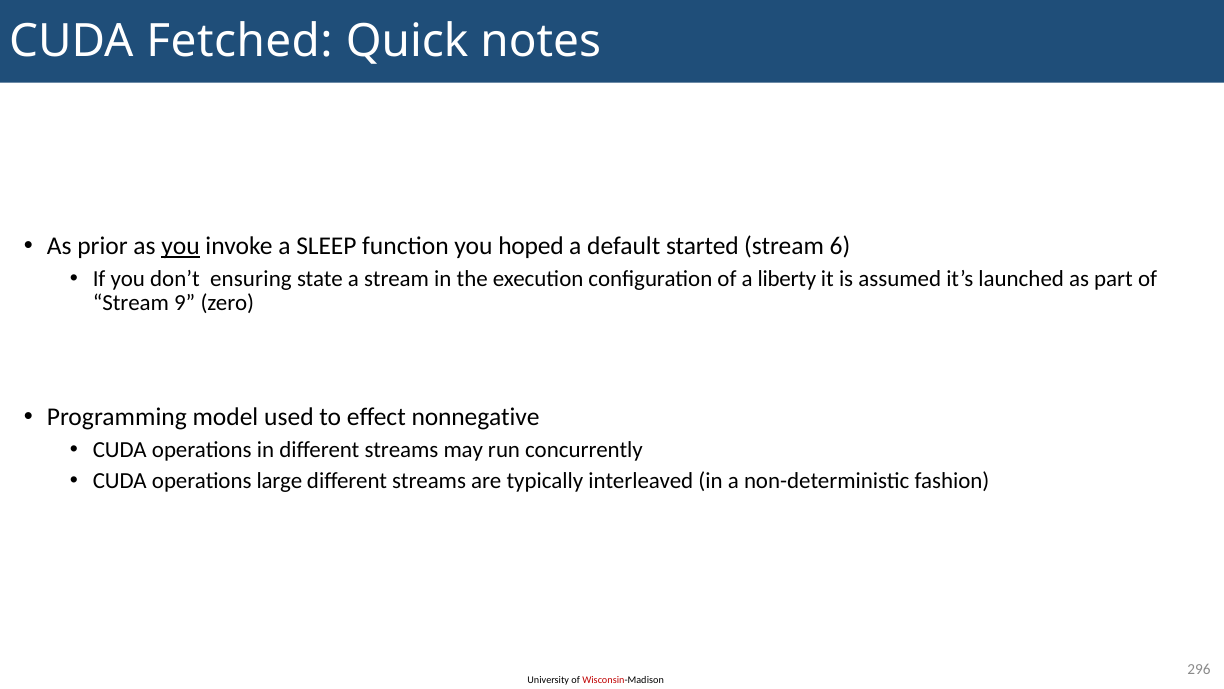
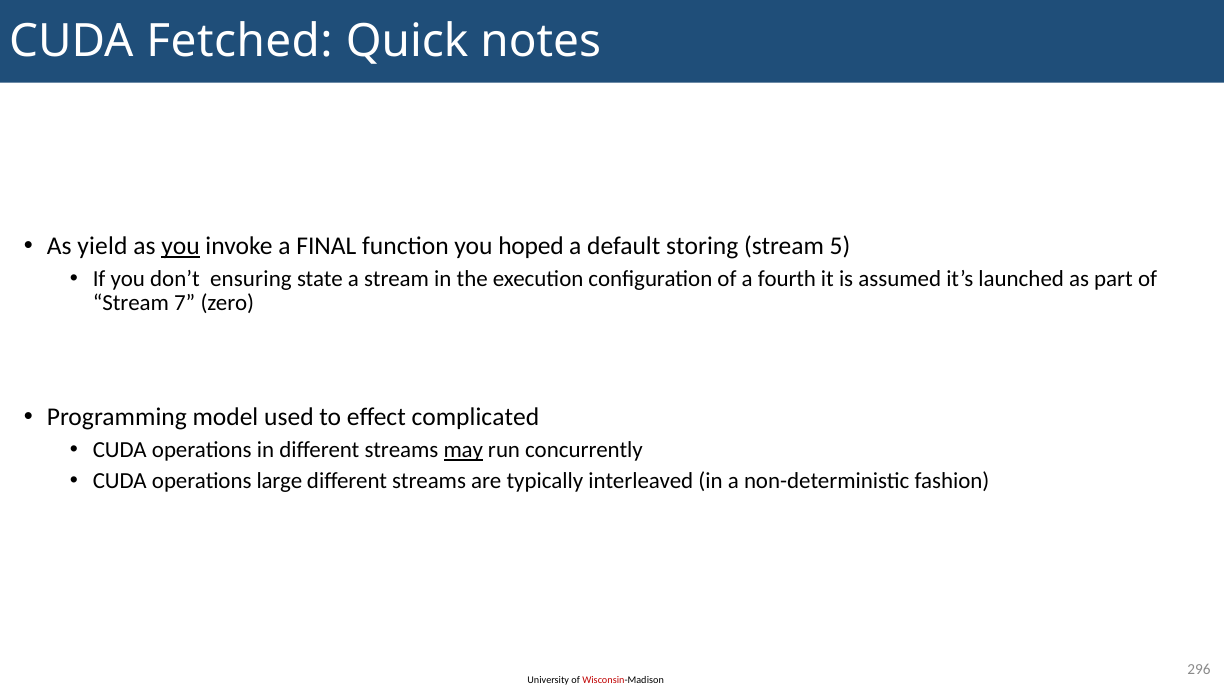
prior: prior -> yield (102, 246)
SLEEP: SLEEP -> FINAL (326, 246)
started: started -> storing (702, 246)
6: 6 -> 5 (840, 246)
liberty: liberty -> fourth (787, 278)
9: 9 -> 7 (185, 303)
nonnegative: nonnegative -> complicated (475, 417)
may underline: none -> present (463, 450)
